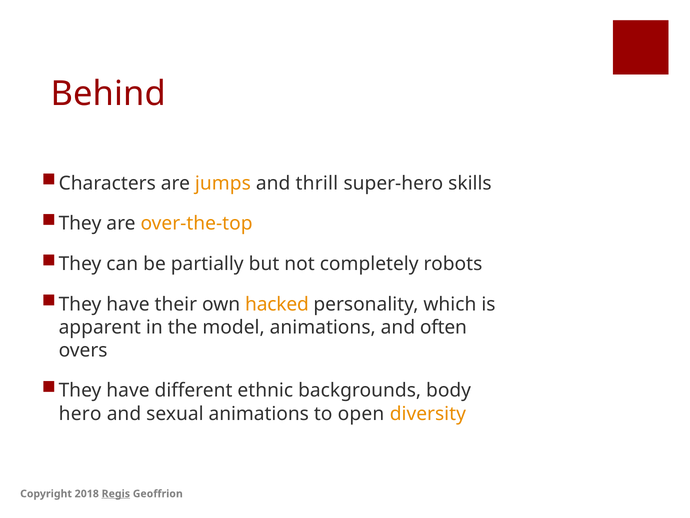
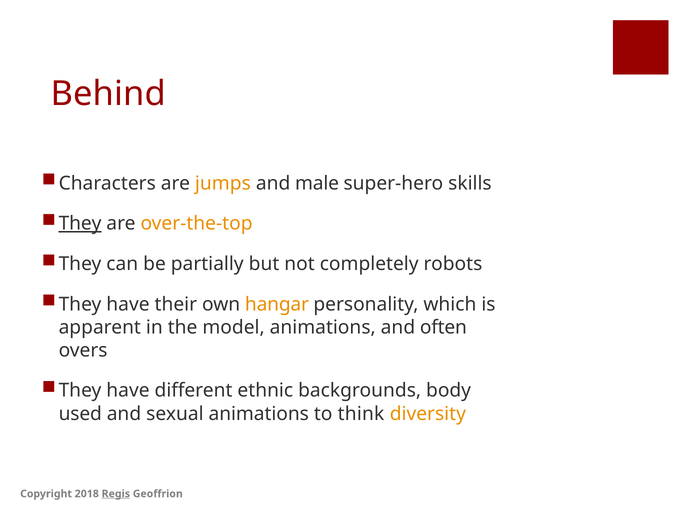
thrill: thrill -> male (317, 183)
They underline: none -> present (80, 223)
hacked: hacked -> hangar (277, 304)
hero: hero -> used (80, 413)
open: open -> think (361, 413)
